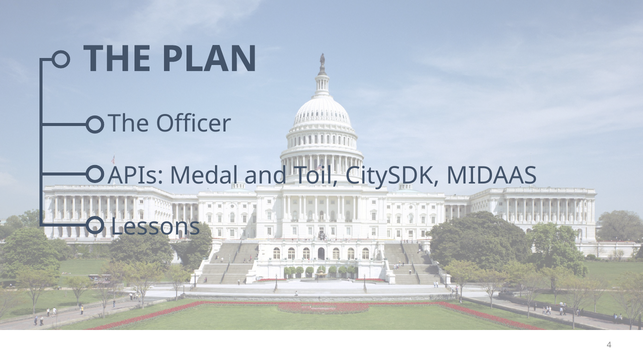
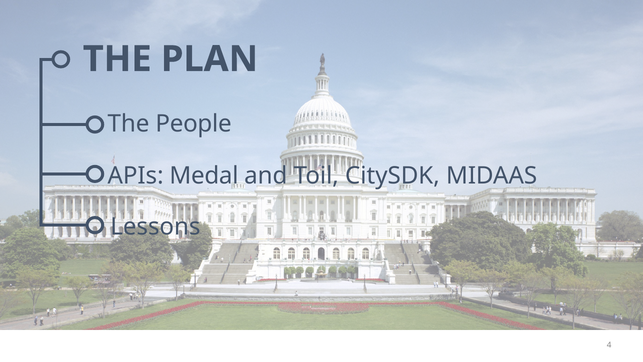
Officer: Officer -> People (194, 124)
